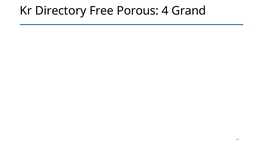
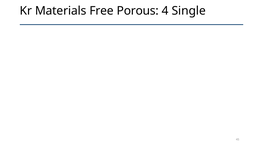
Directory: Directory -> Materials (61, 11)
Grand: Grand -> Single (189, 11)
